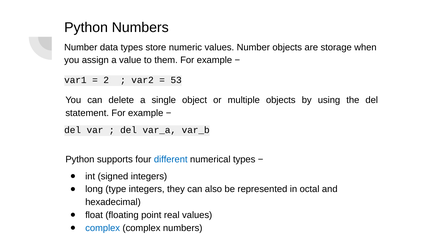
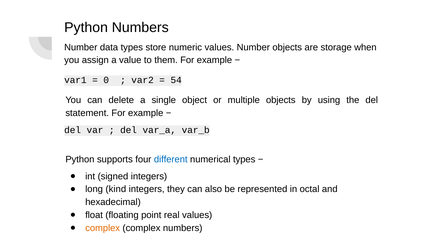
2: 2 -> 0 (106, 80)
53: 53 -> 54 (176, 80)
type: type -> kind (116, 189)
complex colour: blue -> orange (103, 228)
